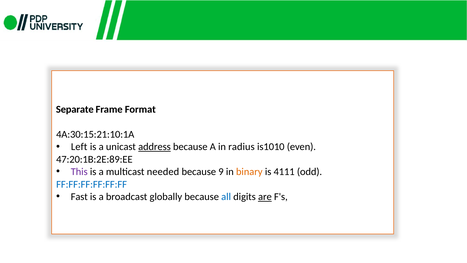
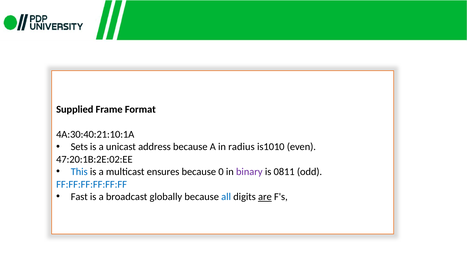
Separate: Separate -> Supplied (75, 109)
4A:30:15:21:10:1A: 4A:30:15:21:10:1A -> 4A:30:40:21:10:1A (95, 134)
Left: Left -> Sets (79, 147)
address underline: present -> none (154, 147)
47:20:1B:2E:89:EE: 47:20:1B:2E:89:EE -> 47:20:1B:2E:02:EE (94, 159)
This colour: purple -> blue (79, 172)
needed: needed -> ensures (163, 172)
9: 9 -> 0 (221, 172)
binary colour: orange -> purple (249, 172)
4111: 4111 -> 0811 (284, 172)
